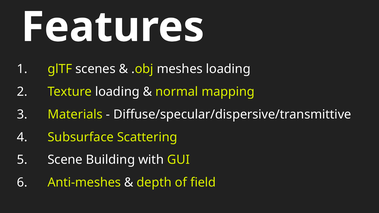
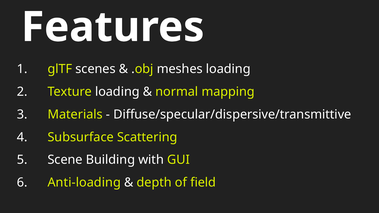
Anti-meshes: Anti-meshes -> Anti-loading (84, 183)
